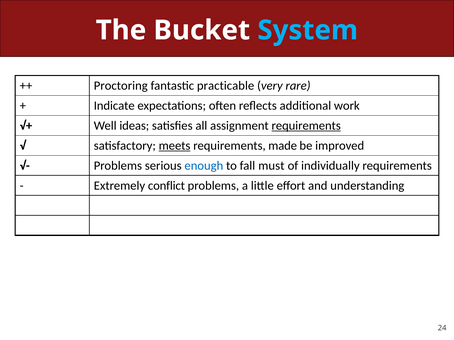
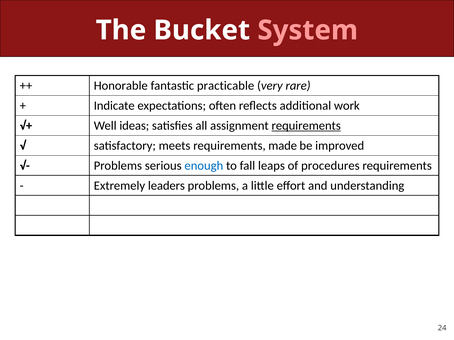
System colour: light blue -> pink (308, 30)
Proctoring: Proctoring -> Honorable (121, 86)
meets underline: present -> none (175, 146)
must: must -> leaps (271, 166)
individually: individually -> procedures (330, 166)
conflict: conflict -> leaders (166, 186)
